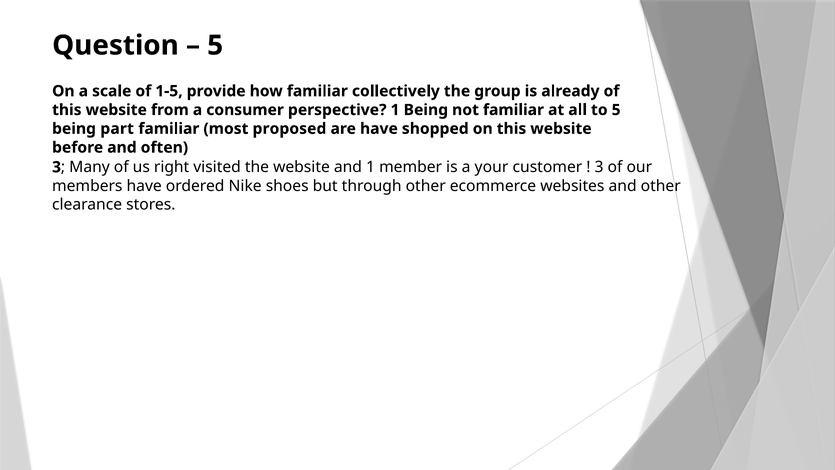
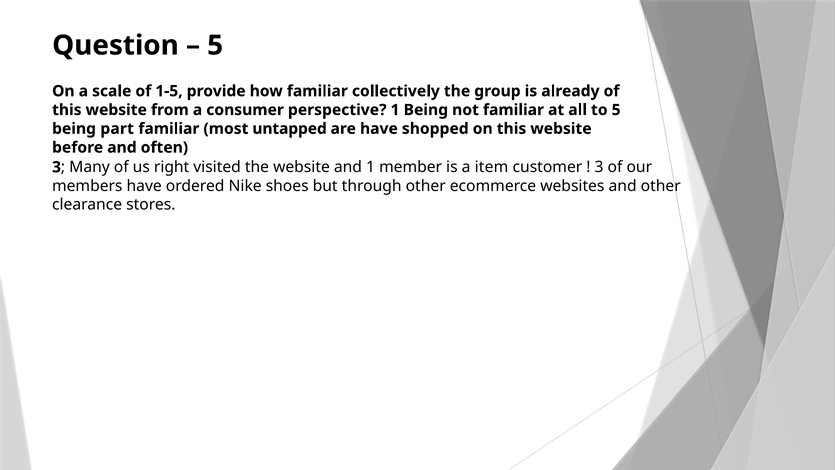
proposed: proposed -> untapped (290, 129)
your: your -> item (491, 167)
